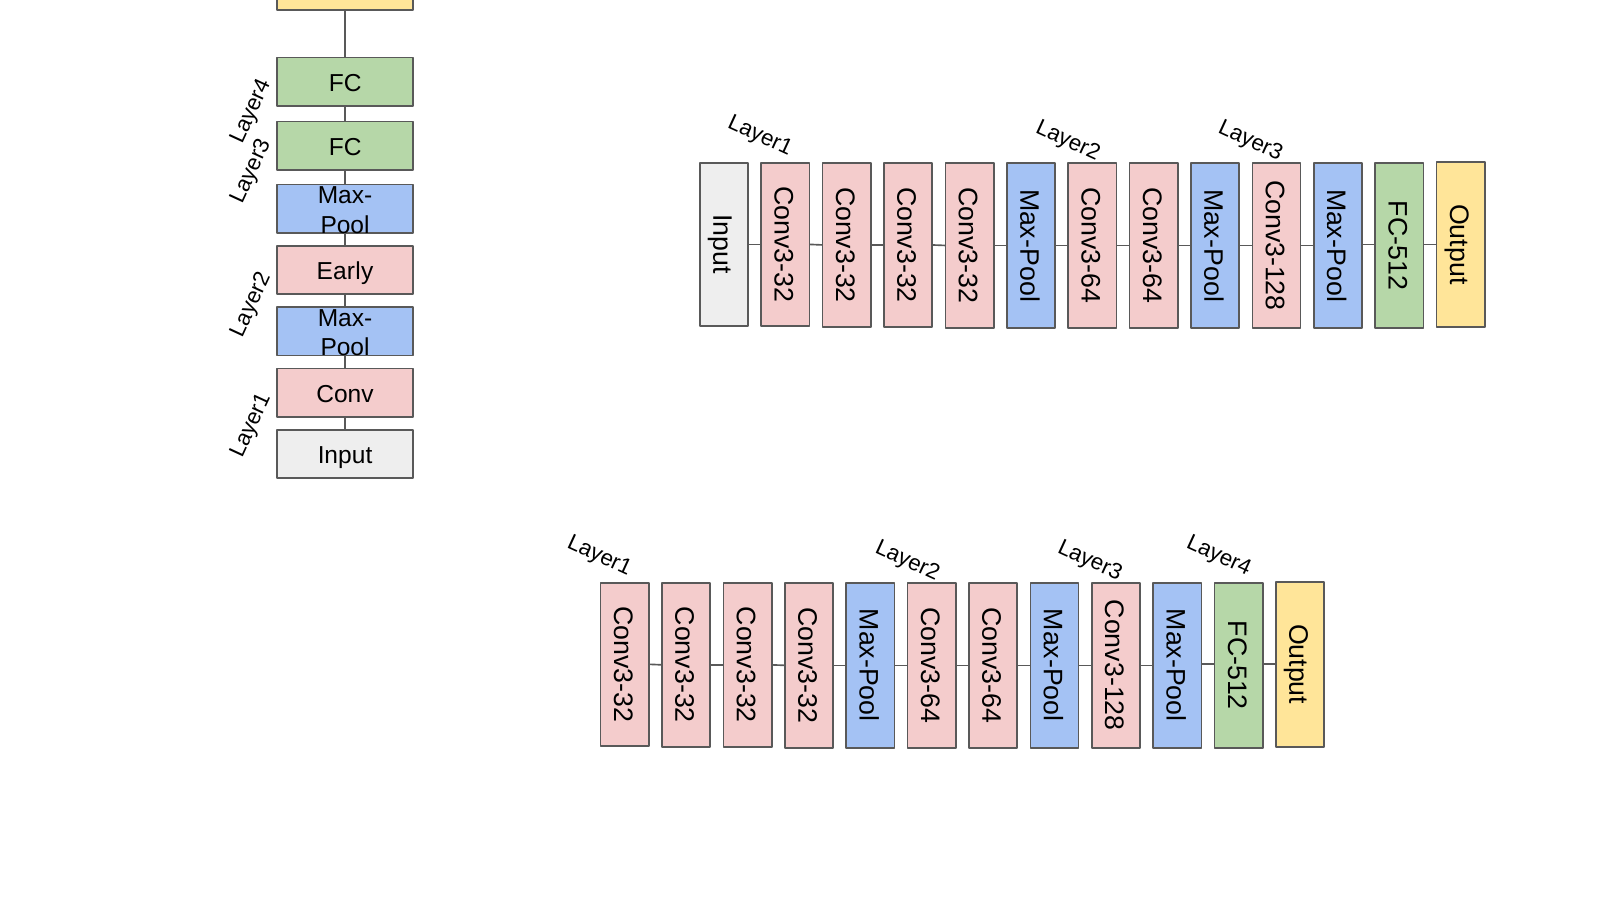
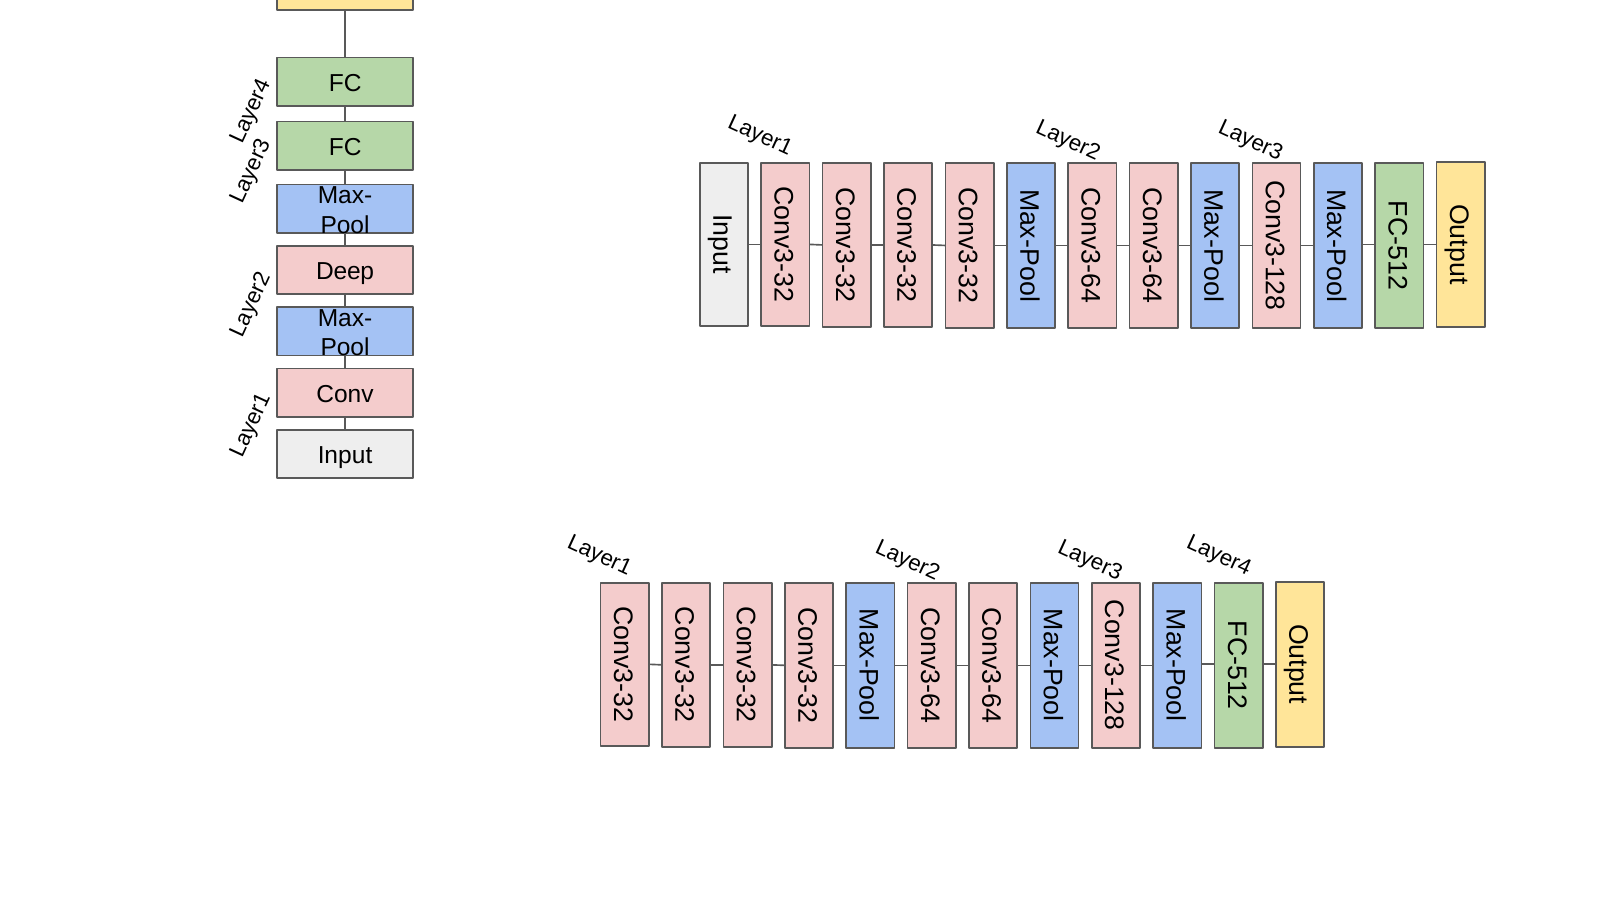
Early: Early -> Deep (345, 272)
